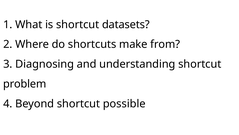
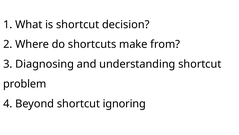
datasets: datasets -> decision (126, 24)
possible: possible -> ignoring (124, 103)
